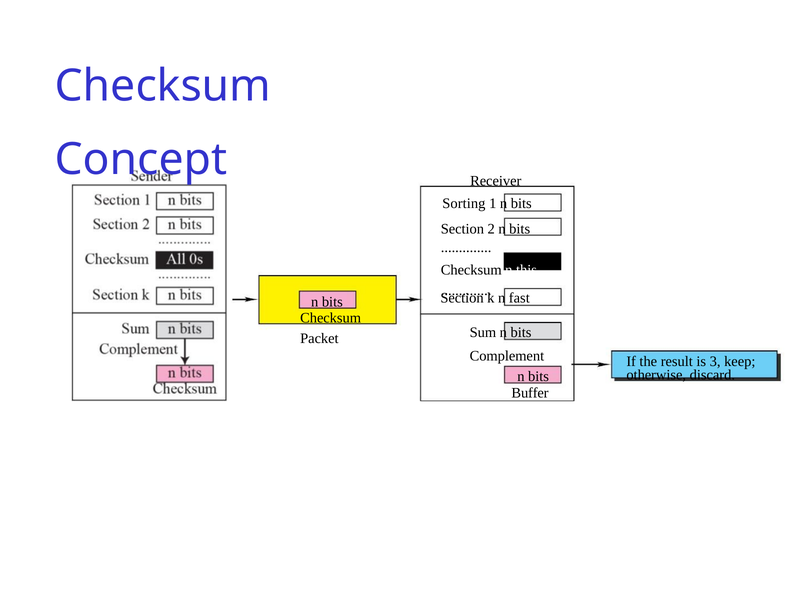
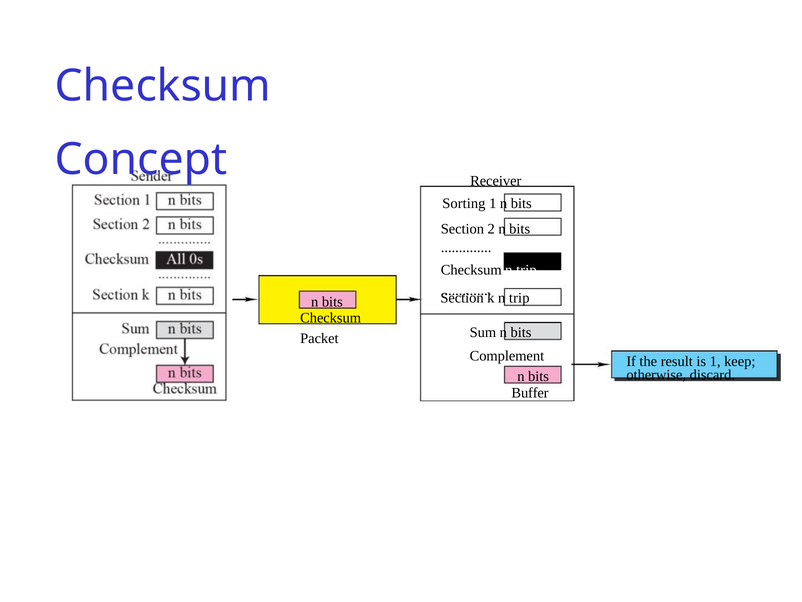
Checksum n this: this -> trip (526, 270)
k n fast: fast -> trip (519, 298)
is 3: 3 -> 1 (715, 361)
